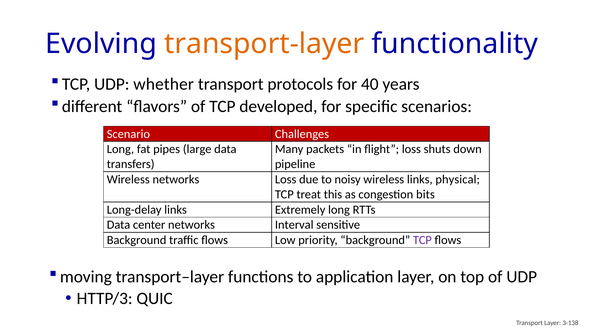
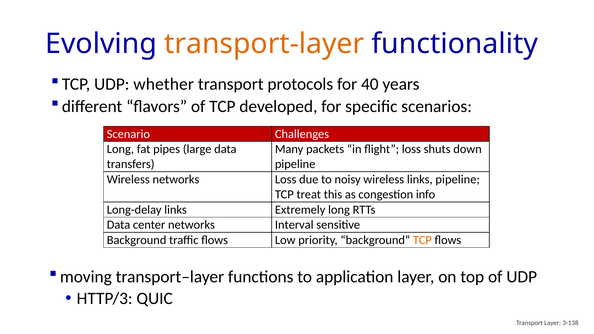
links physical: physical -> pipeline (458, 179)
bits: bits -> info (426, 195)
TCP colour: purple -> orange (422, 240)
